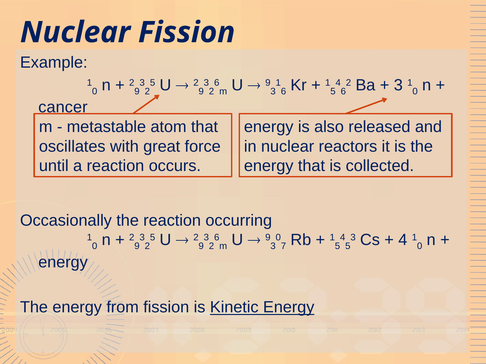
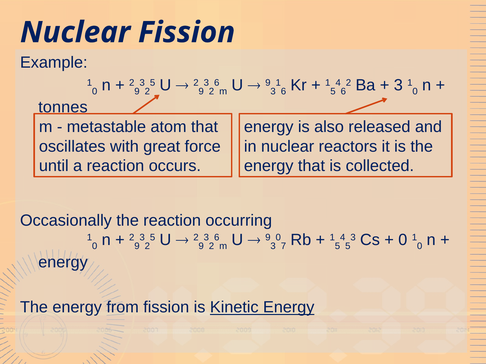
cancer: cancer -> tonnes (63, 107)
4: 4 -> 0 (403, 240)
